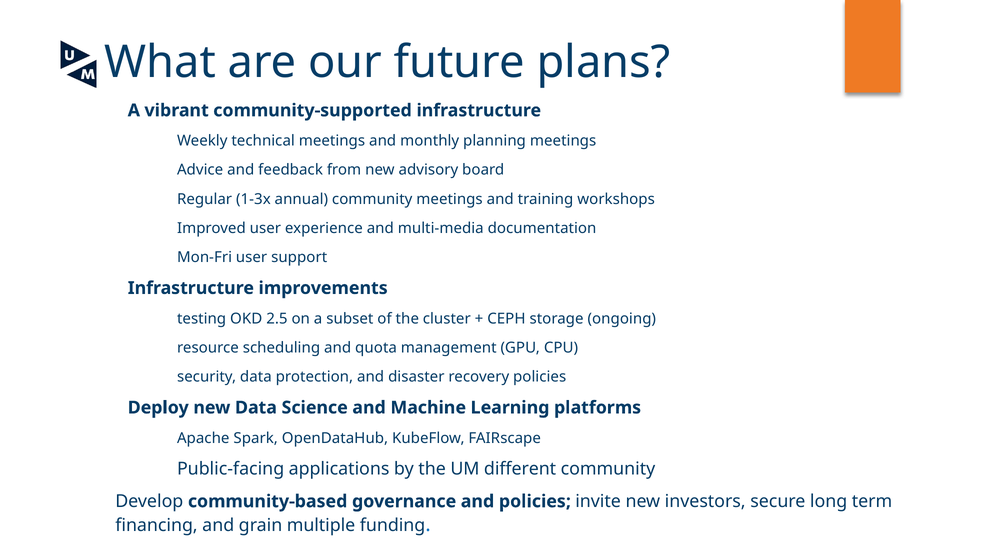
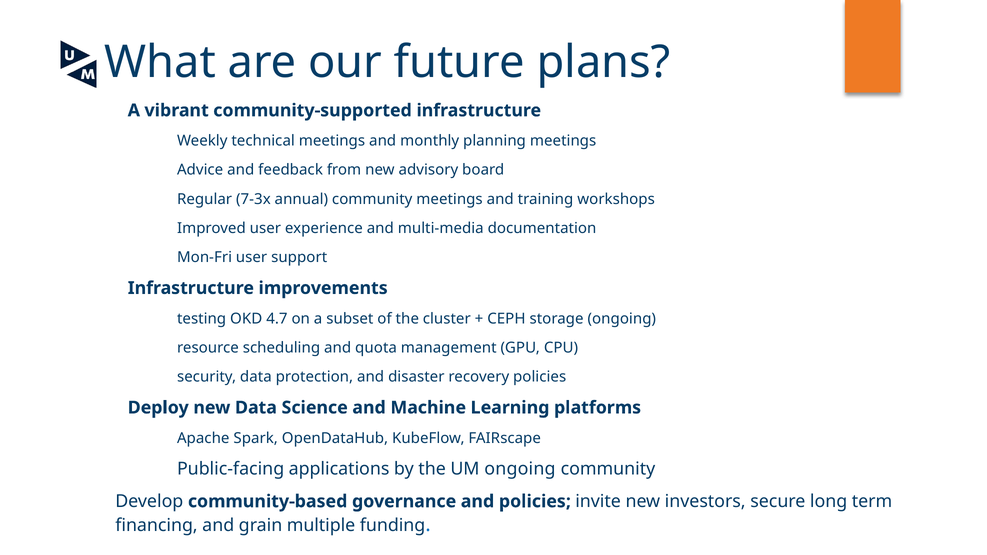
1-3x: 1-3x -> 7-3x (253, 199)
2.5: 2.5 -> 4.7 (277, 319)
UM different: different -> ongoing (520, 469)
